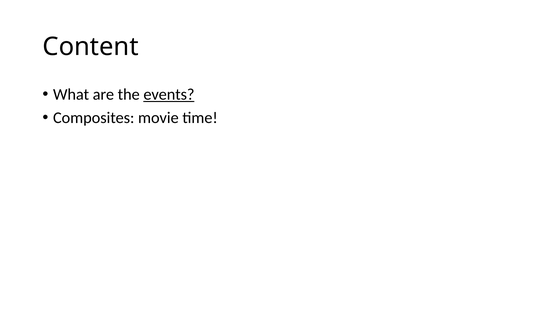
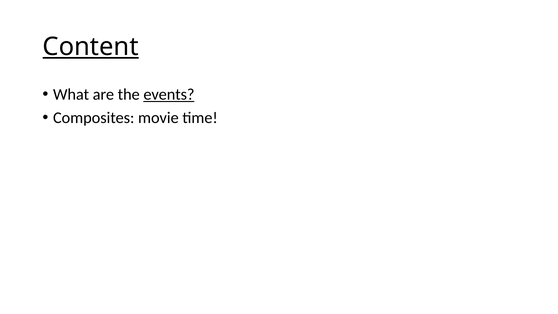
Content underline: none -> present (91, 47)
